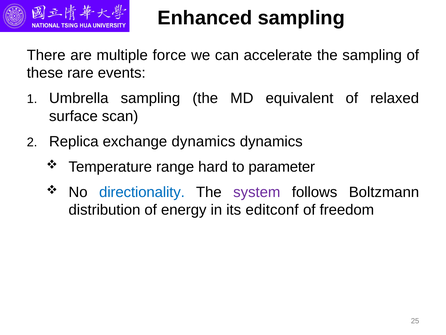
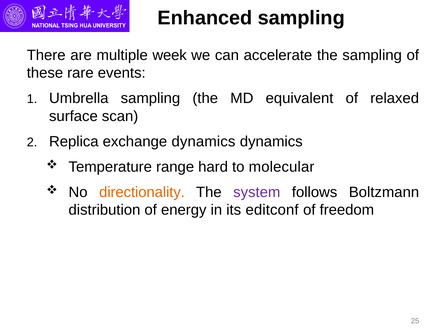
force: force -> week (170, 55)
parameter: parameter -> molecular (282, 167)
directionality colour: blue -> orange (142, 192)
